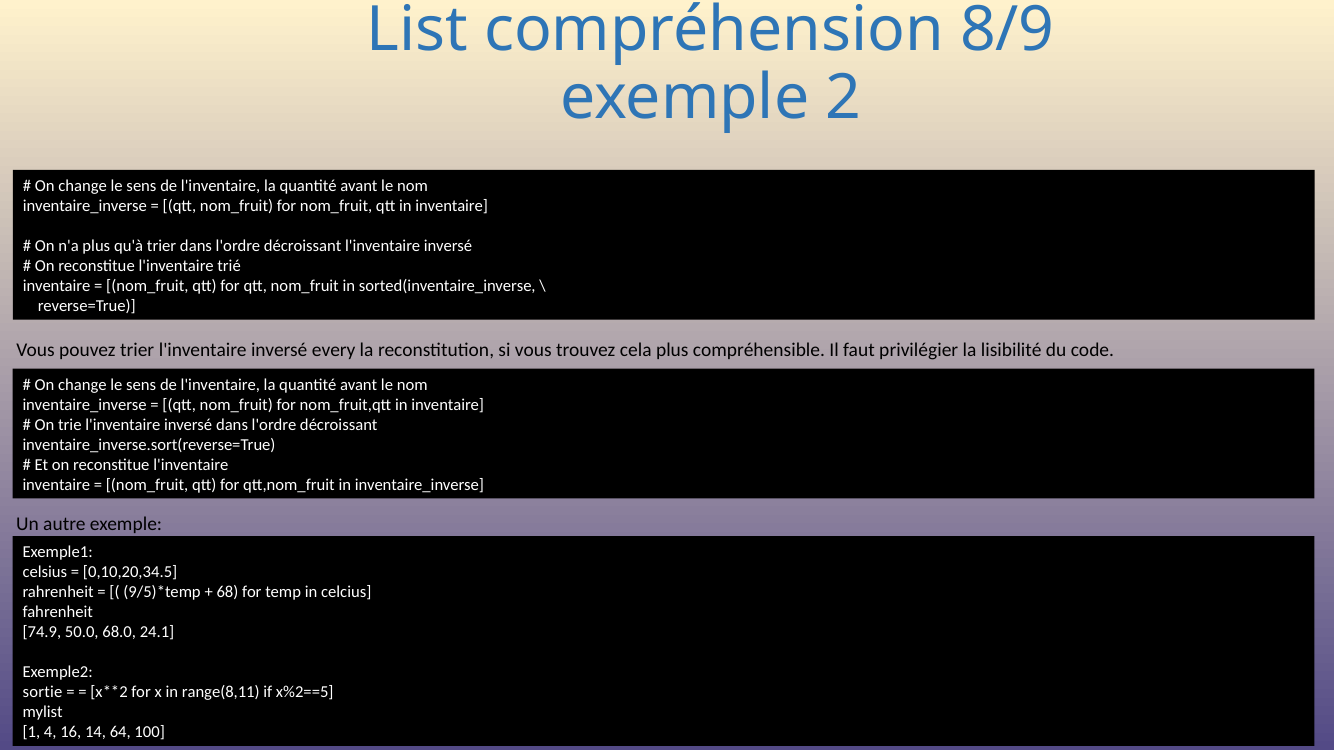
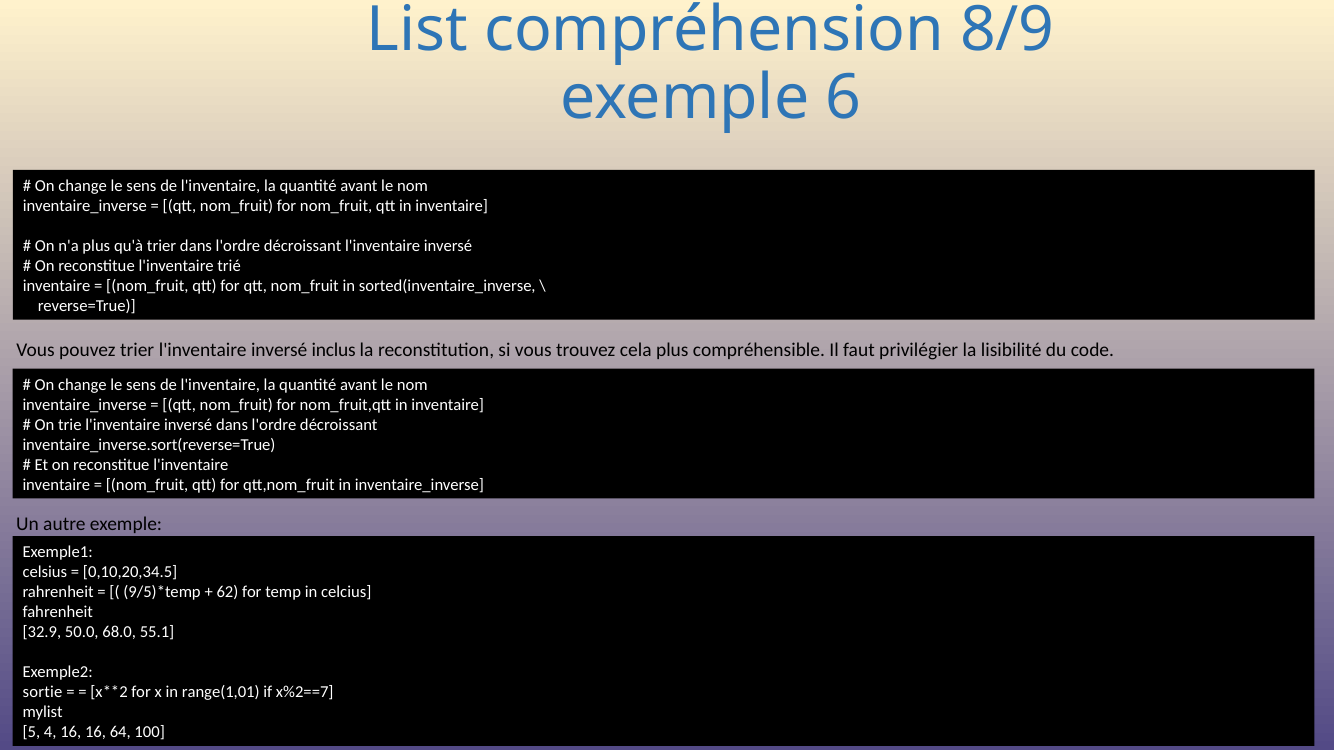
2: 2 -> 6 (843, 98)
every: every -> inclus (334, 350)
68: 68 -> 62 (227, 592)
74.9: 74.9 -> 32.9 (42, 632)
24.1: 24.1 -> 55.1 (157, 632)
range(8,11: range(8,11 -> range(1,01 (221, 693)
x%2==5: x%2==5 -> x%2==7 (305, 693)
1: 1 -> 5 (31, 733)
16 14: 14 -> 16 (96, 733)
